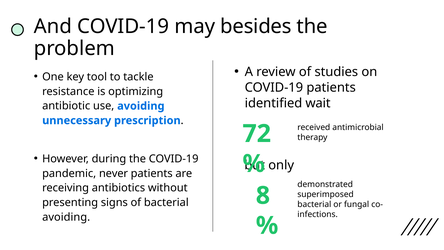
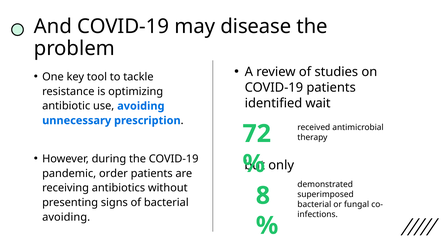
besides: besides -> disease (256, 26)
never: never -> order (113, 173)
